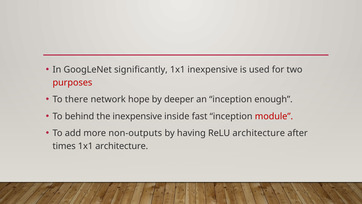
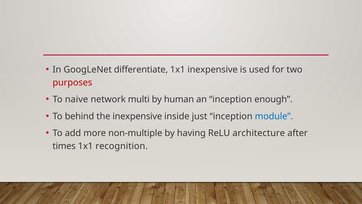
significantly: significantly -> differentiate (141, 69)
there: there -> naive (77, 99)
hope: hope -> multi (139, 99)
deeper: deeper -> human (179, 99)
fast: fast -> just (200, 116)
module colour: red -> blue (274, 116)
non-outputs: non-outputs -> non-multiple (135, 133)
1x1 architecture: architecture -> recognition (122, 146)
